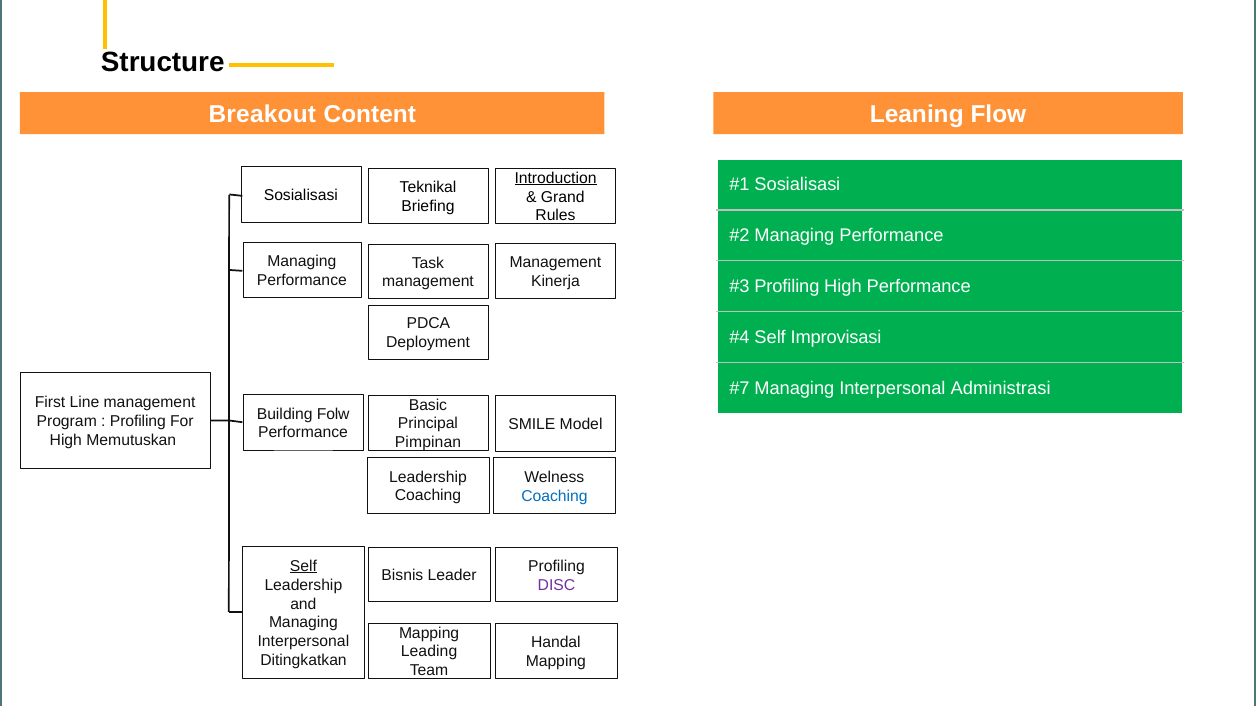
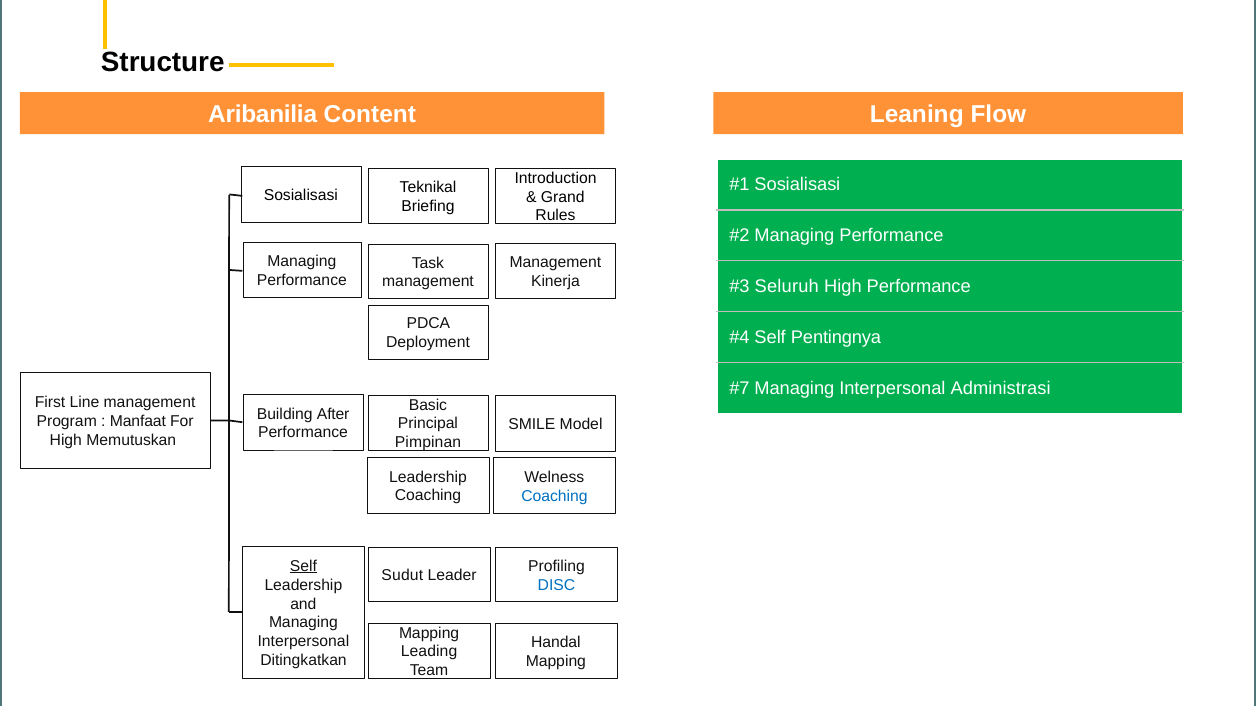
Breakout: Breakout -> Aribanilia (263, 115)
Introduction underline: present -> none (556, 178)
Profiling: Profiling -> Seluruh (787, 287)
Improvisasi: Improvisasi -> Pentingnya (836, 338)
Folw: Folw -> After (333, 414)
Profiling: Profiling -> Manfaat (138, 422)
Bisnis: Bisnis -> Sudut (402, 576)
DISC colour: purple -> blue (556, 585)
